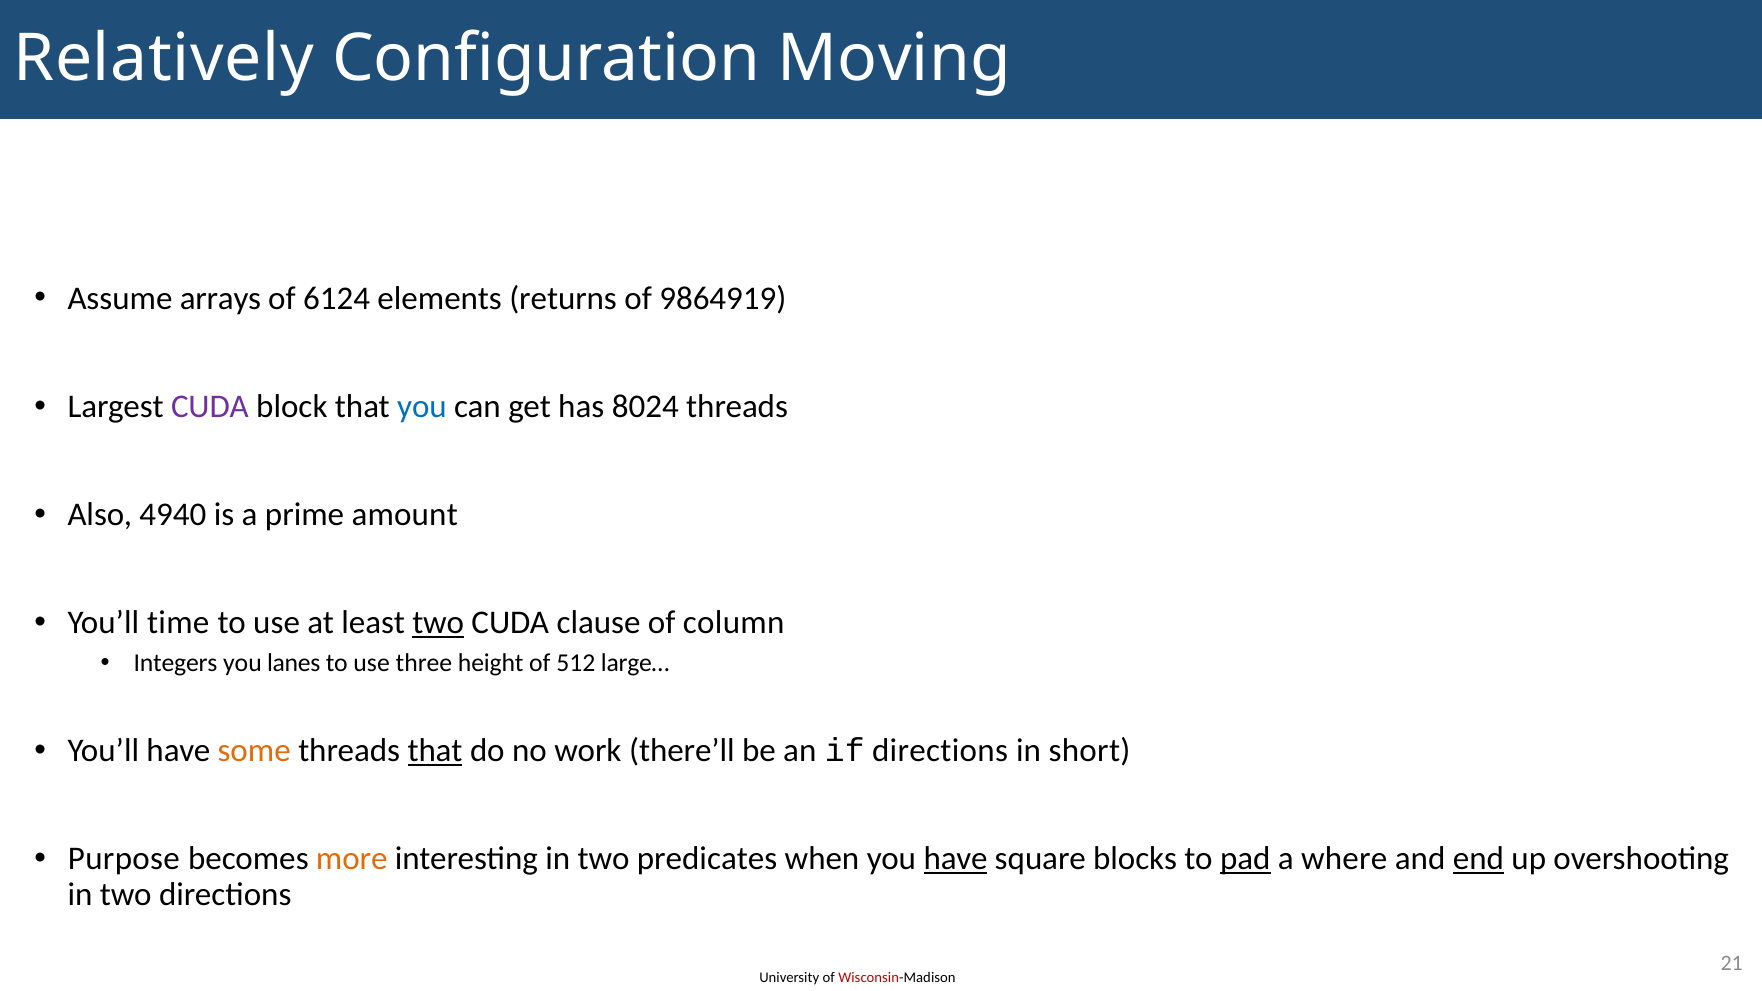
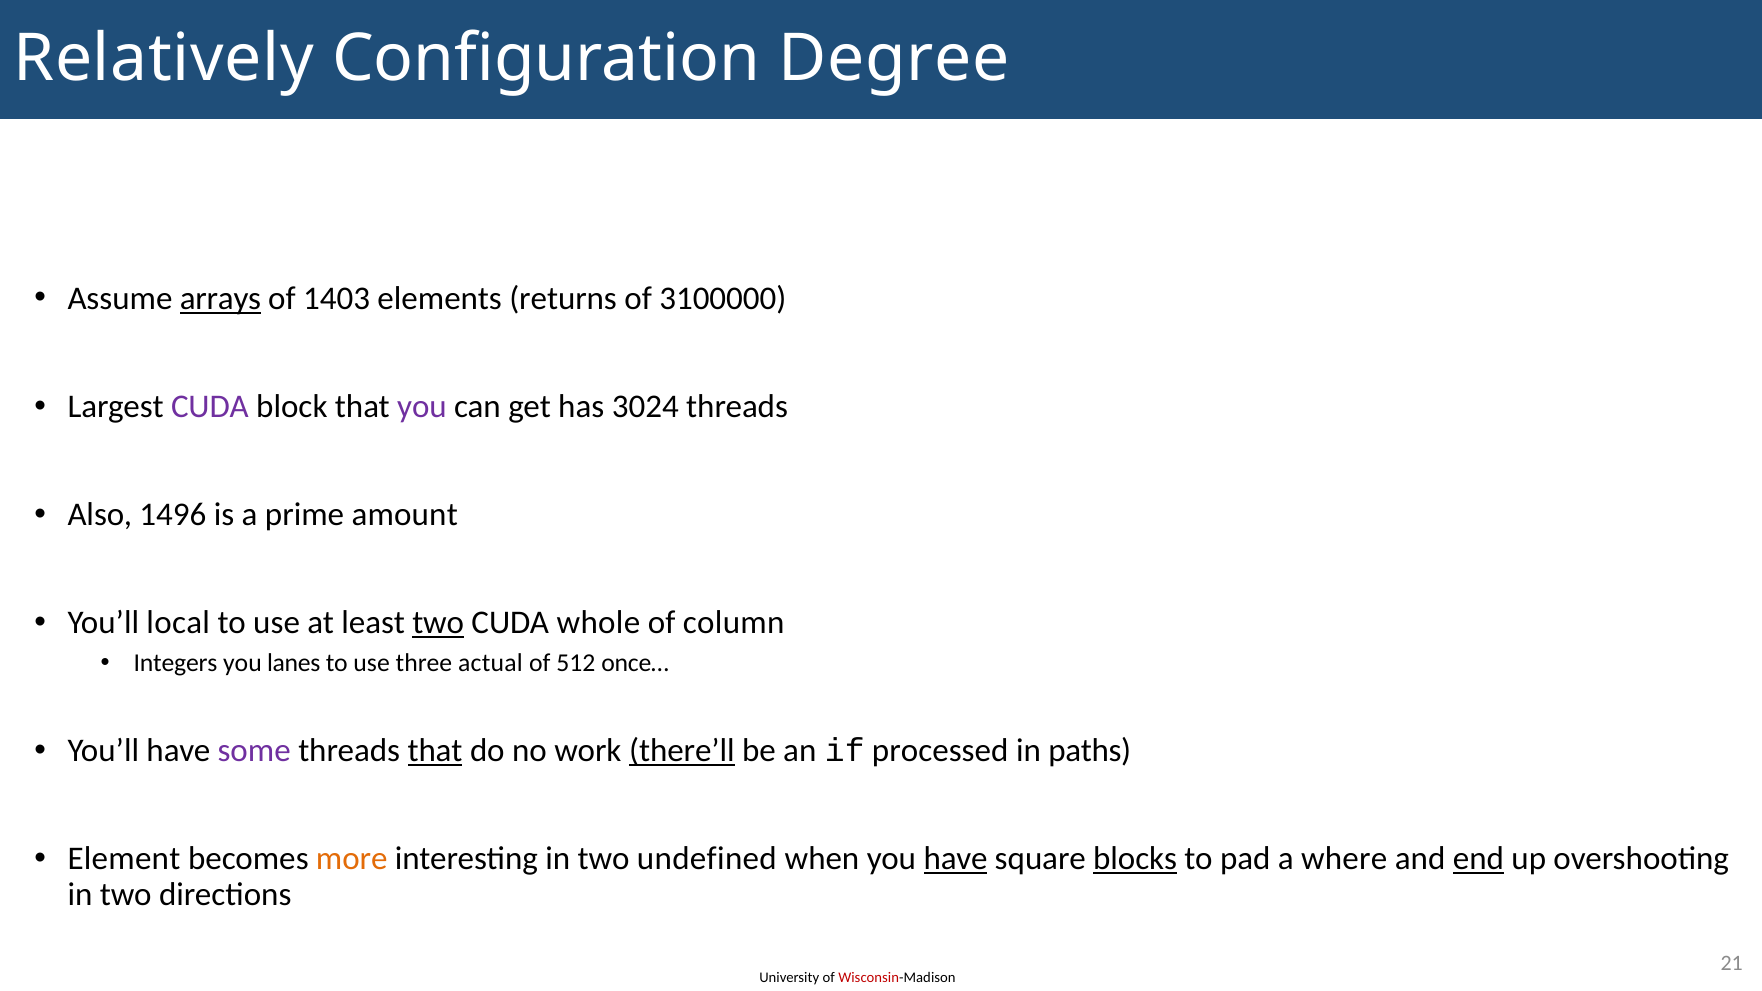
Moving: Moving -> Degree (894, 59)
arrays underline: none -> present (221, 298)
6124: 6124 -> 1403 (337, 298)
9864919: 9864919 -> 3100000 (723, 298)
you colour: blue -> purple (422, 406)
8024: 8024 -> 3024 (645, 406)
4940: 4940 -> 1496 (173, 514)
time: time -> local (178, 623)
clause: clause -> whole (598, 623)
height: height -> actual (490, 664)
large…: large… -> once… (635, 664)
some colour: orange -> purple (254, 751)
there’ll underline: none -> present (682, 751)
if directions: directions -> processed (940, 751)
short: short -> paths (1090, 751)
Purpose: Purpose -> Element (124, 859)
predicates: predicates -> undefined (707, 859)
blocks underline: none -> present (1135, 859)
pad underline: present -> none (1245, 859)
